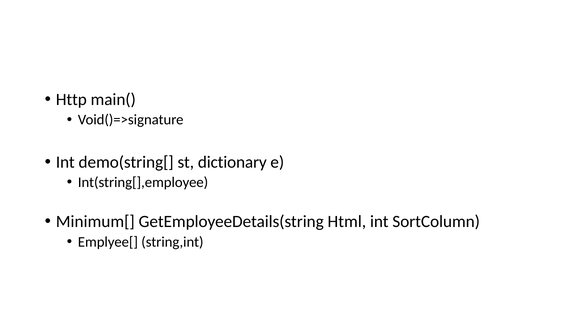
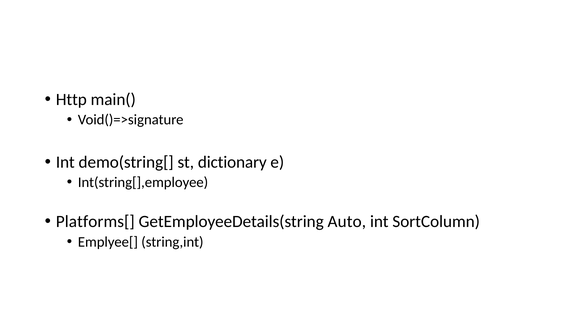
Minimum[: Minimum[ -> Platforms[ (95, 221)
Html: Html -> Auto (347, 221)
